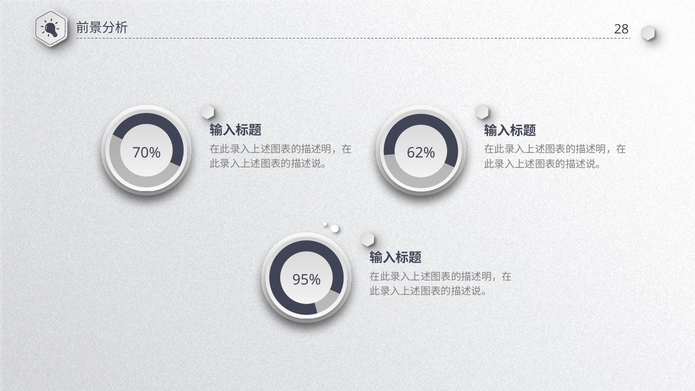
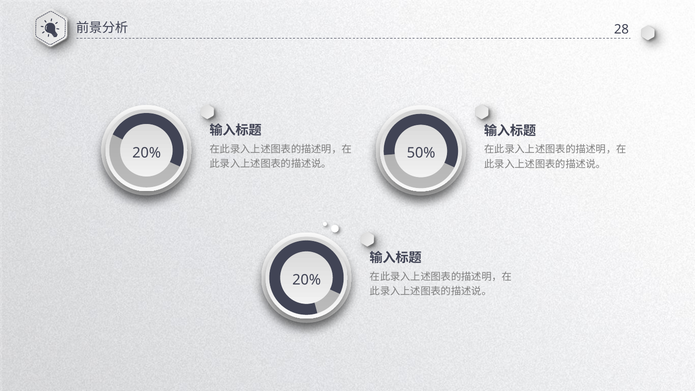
70%: 70% -> 20% (147, 153)
62%: 62% -> 50% (421, 153)
95%: 95% -> 20% (307, 280)
